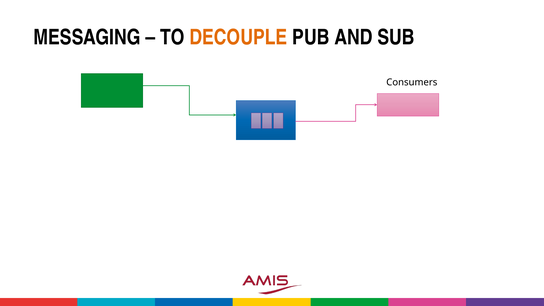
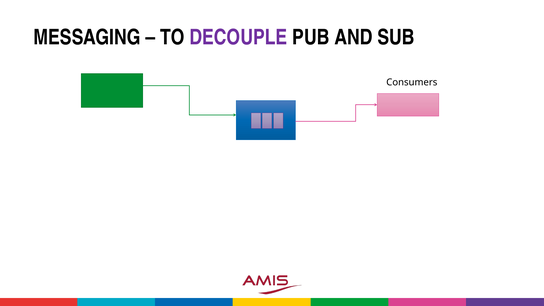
DECOUPLE colour: orange -> purple (238, 37)
